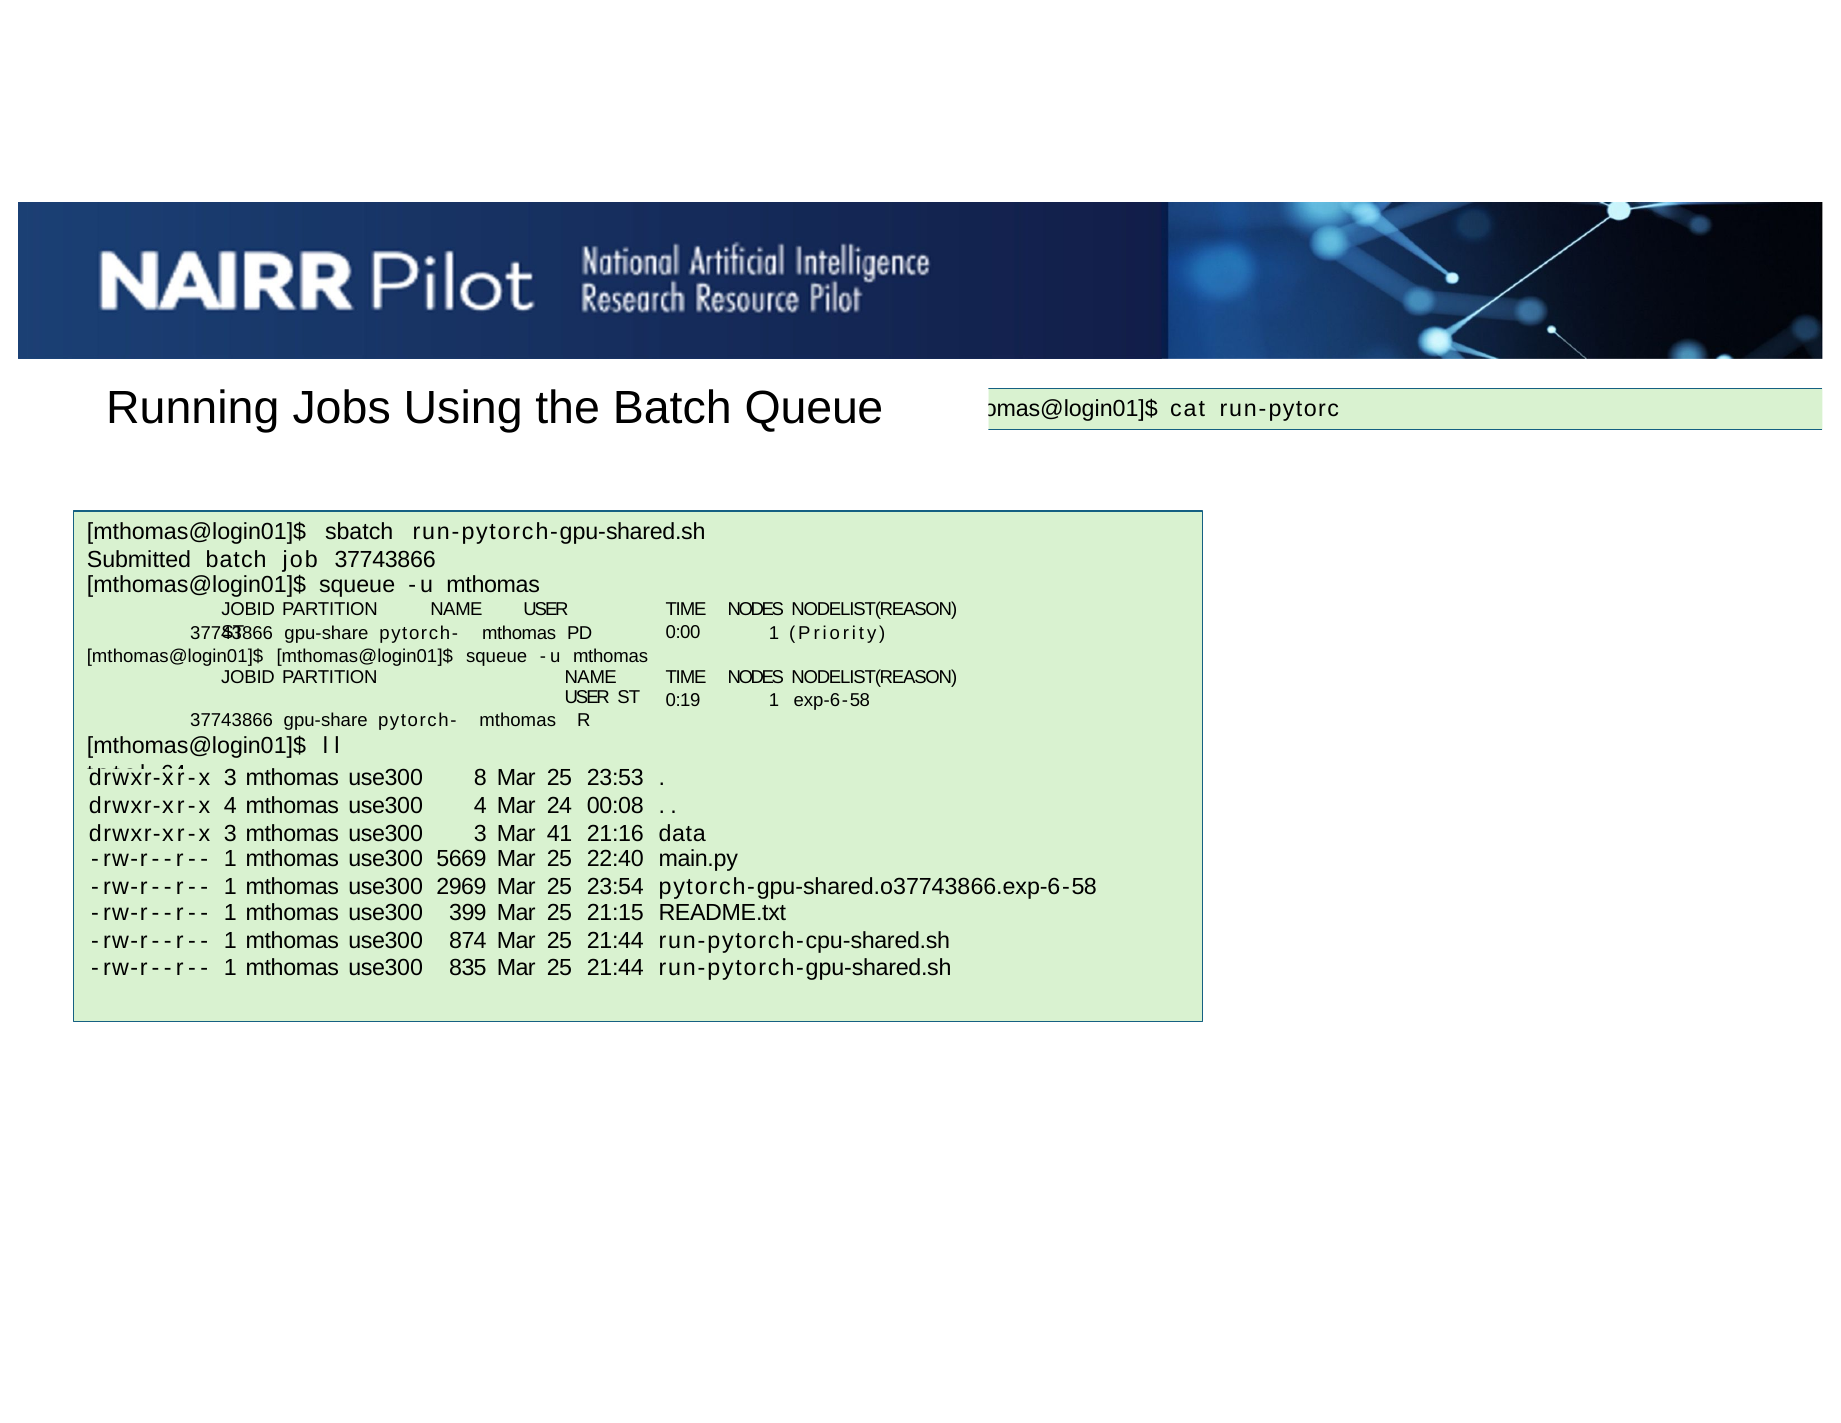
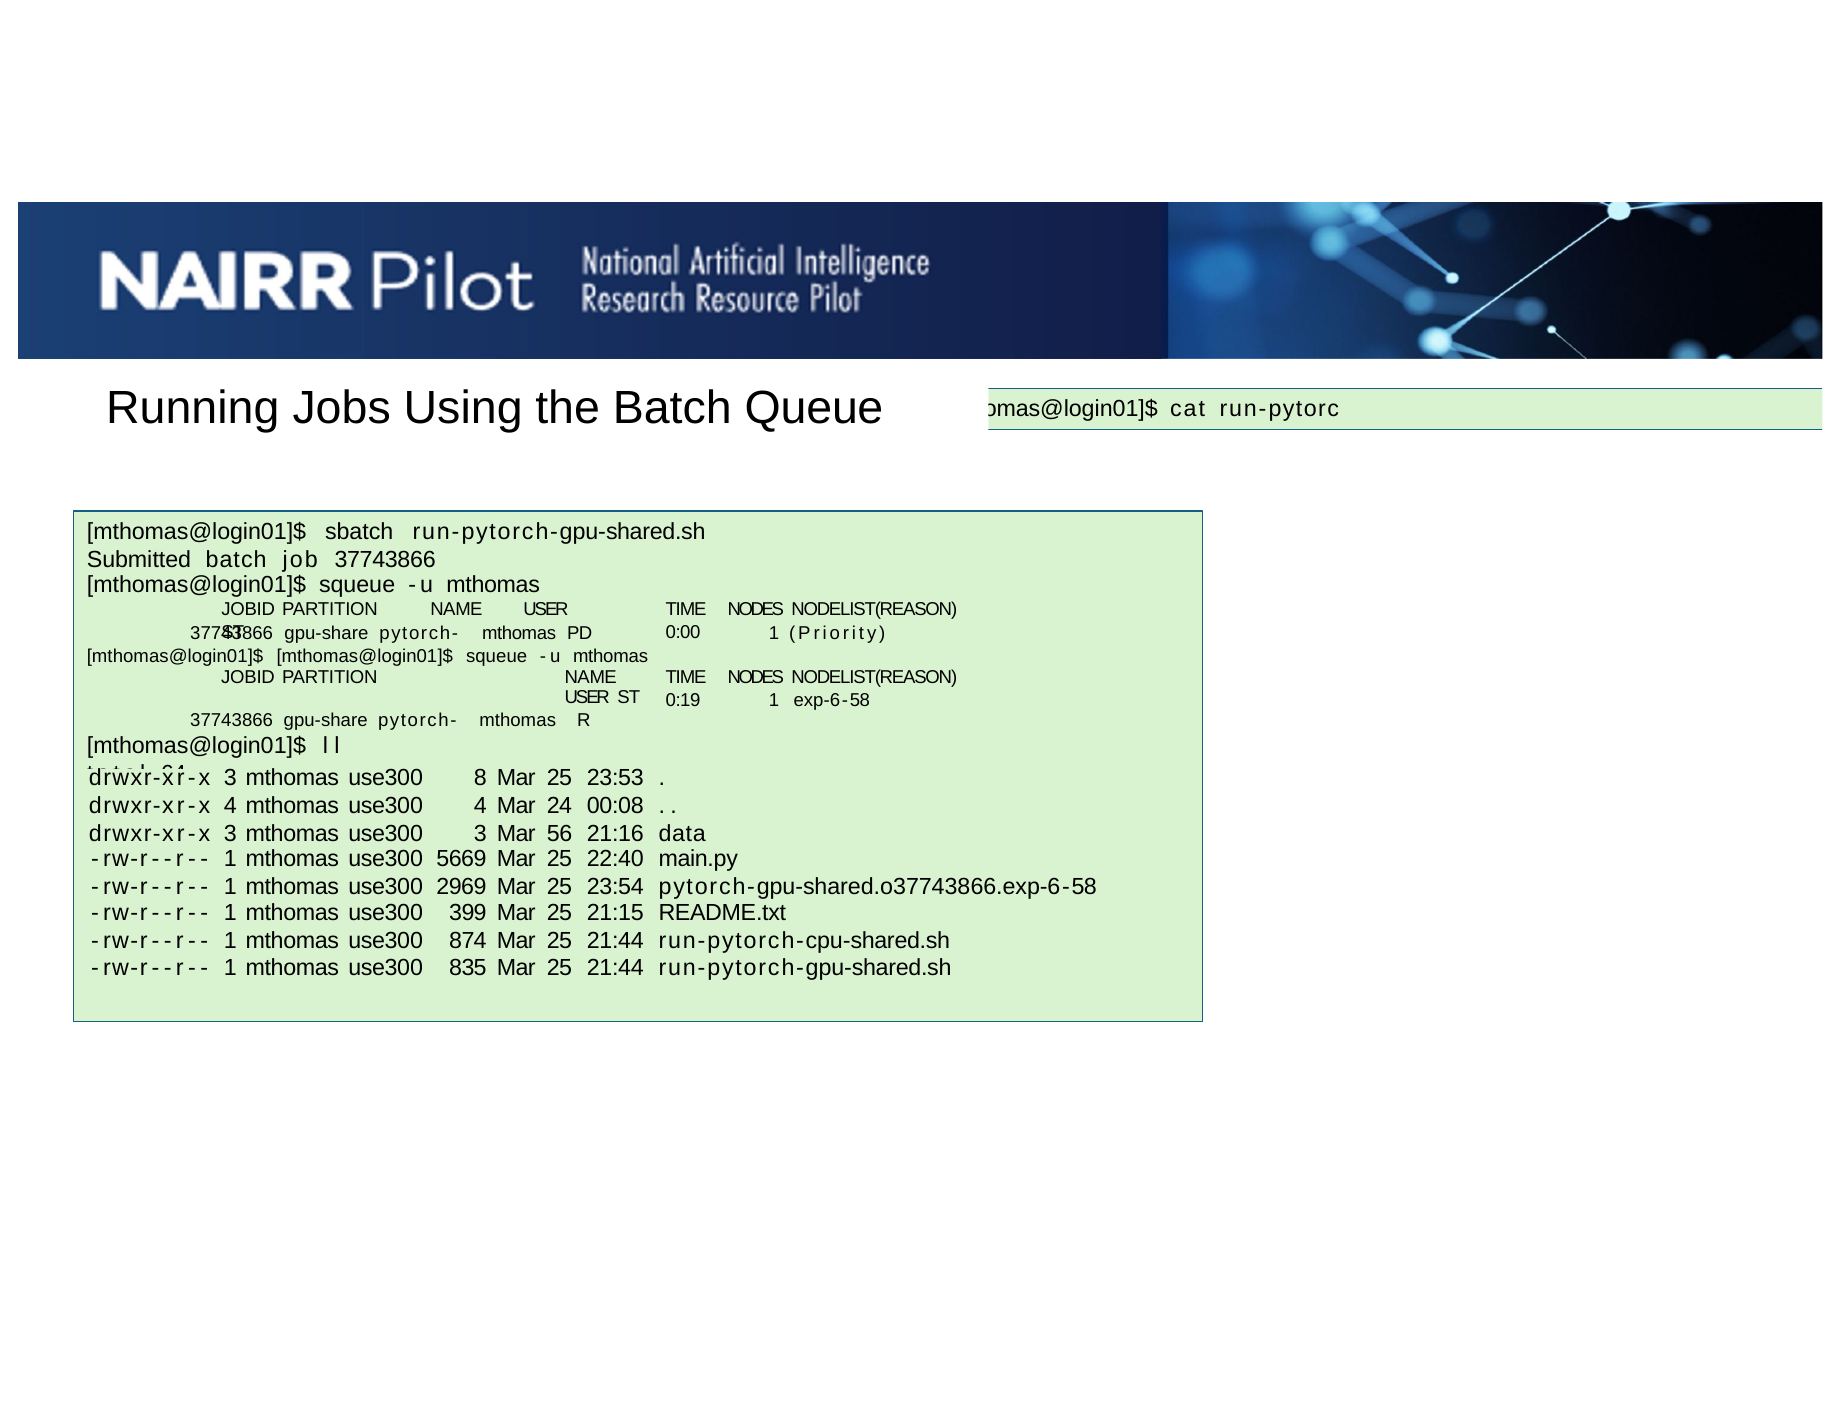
41: 41 -> 56 (560, 834)
